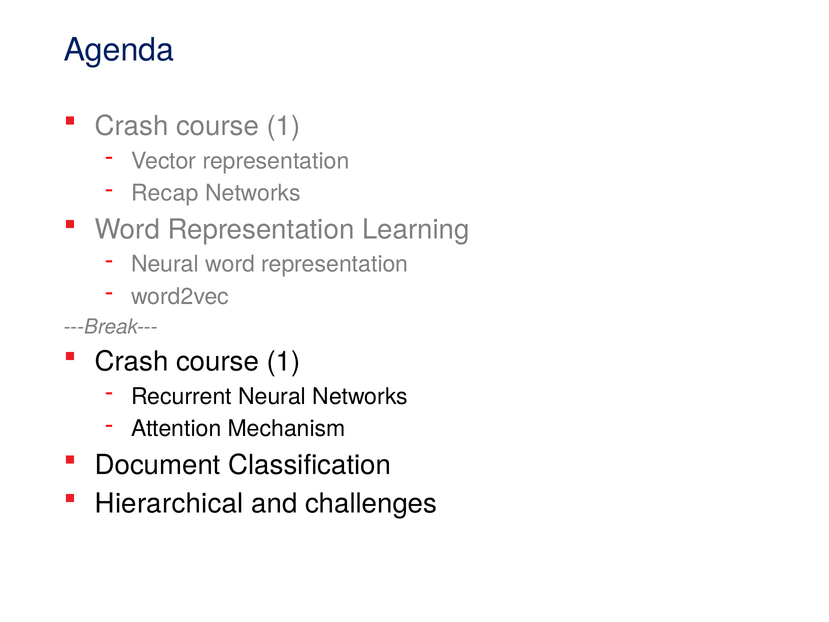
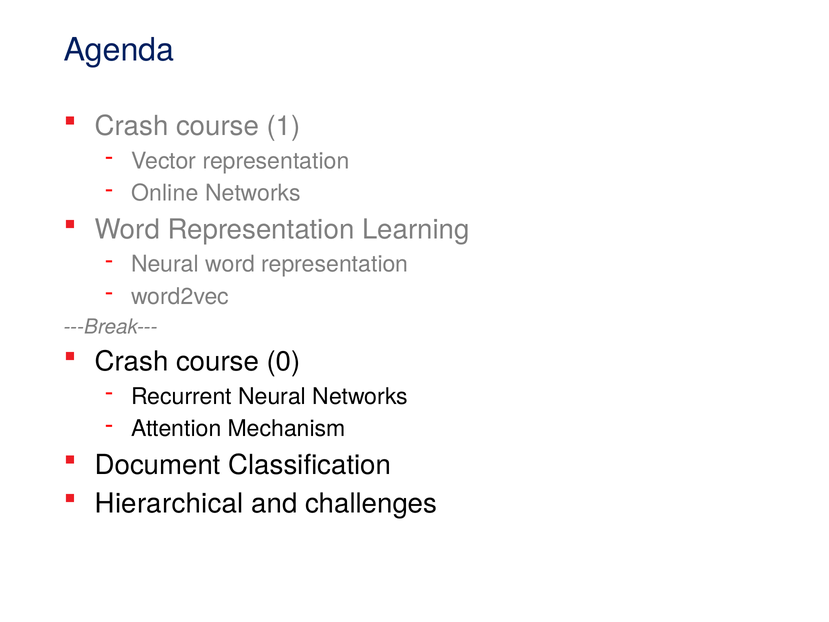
Recap: Recap -> Online (165, 193)
1: 1 -> 0 (284, 362)
